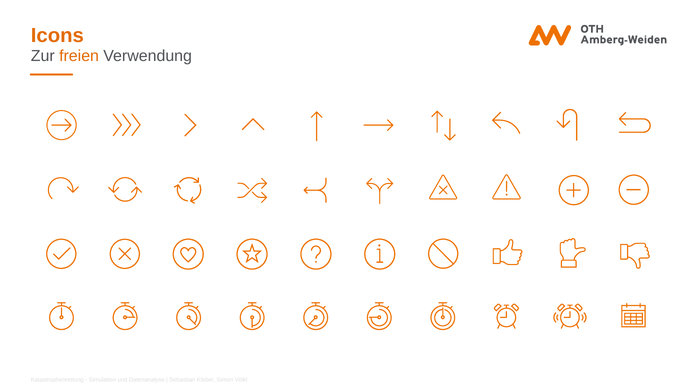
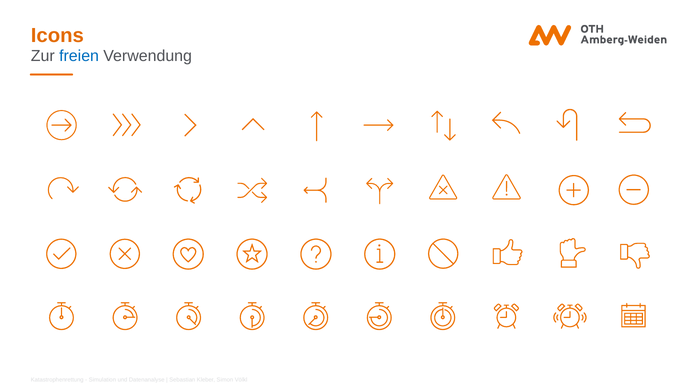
freien colour: orange -> blue (79, 56)
